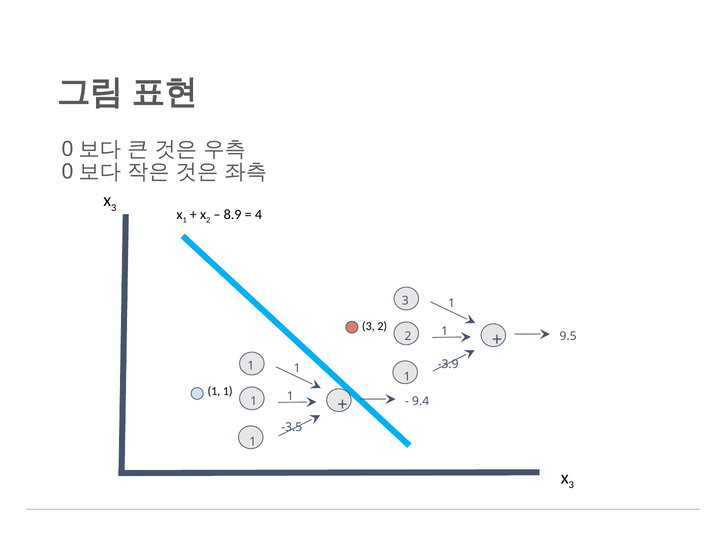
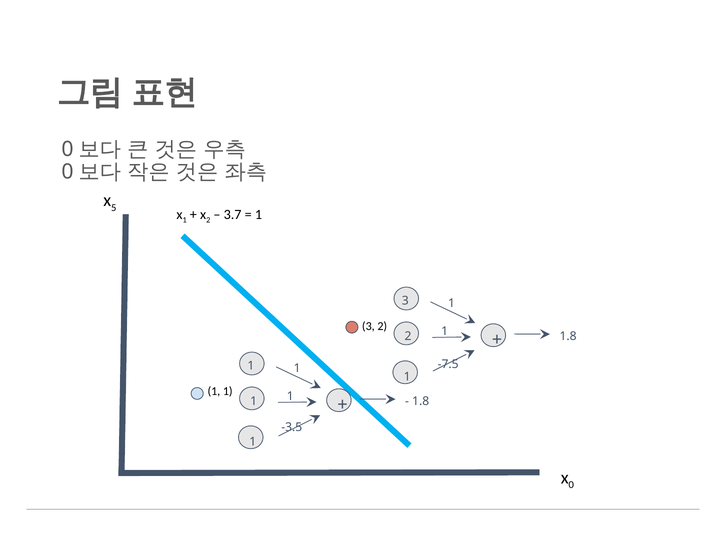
3: 3 -> 5 (114, 208)
8.9: 8.9 -> 3.7 (233, 215)
4: 4 -> 1 (259, 215)
1 9.5: 9.5 -> 1.8 (568, 336)
-3.9: -3.9 -> -7.5 (448, 365)
9.4: 9.4 -> 1.8 (421, 401)
3: 3 -> 0 (571, 485)
